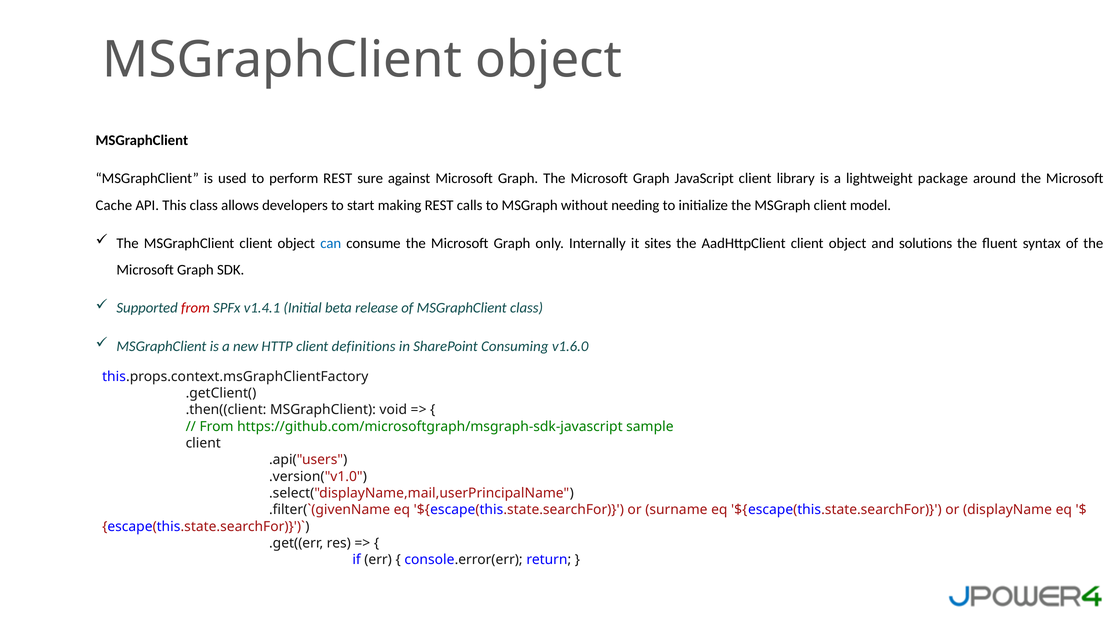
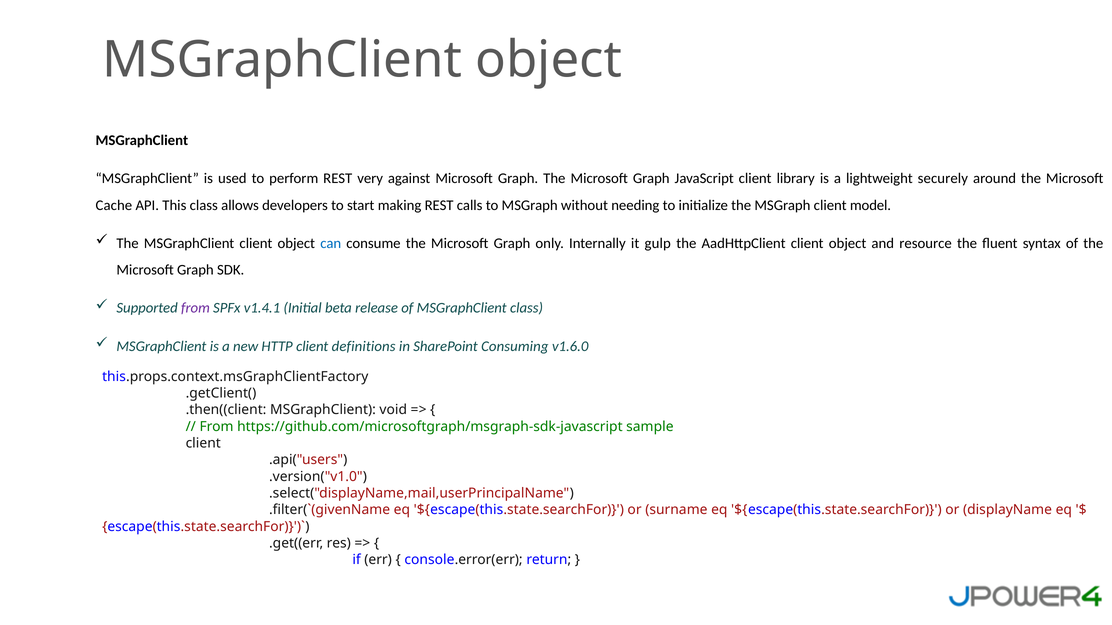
sure: sure -> very (370, 179)
package: package -> securely (943, 179)
sites: sites -> gulp (658, 243)
solutions: solutions -> resource (926, 243)
from colour: red -> purple (195, 308)
